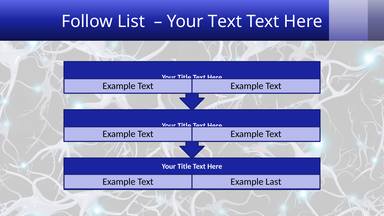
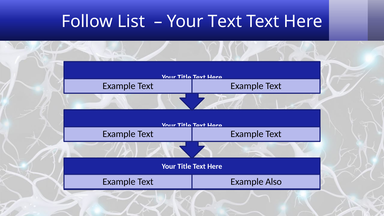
Last: Last -> Also (274, 182)
